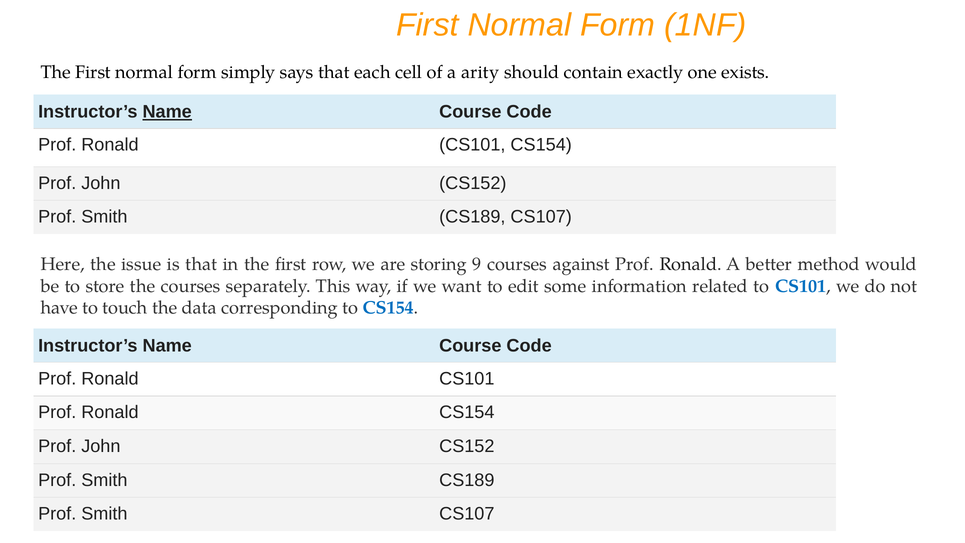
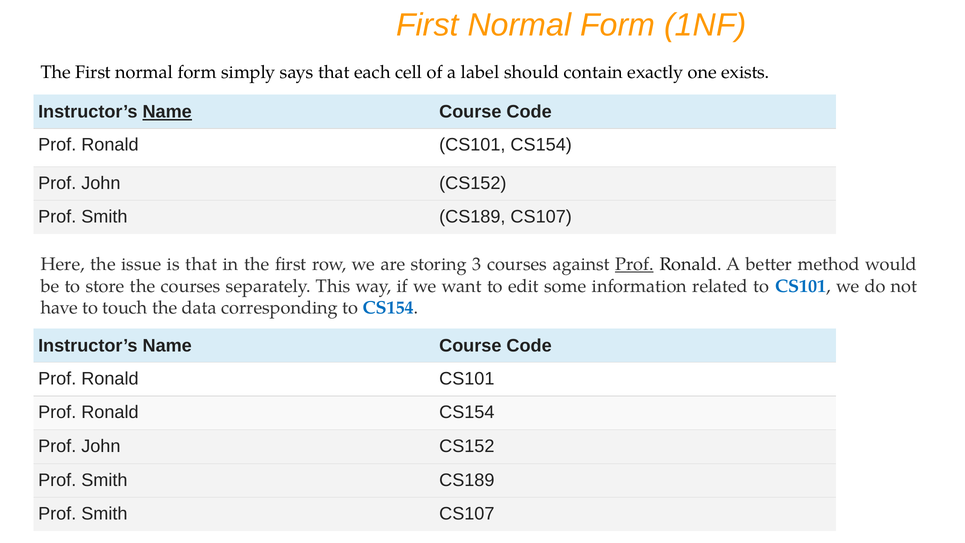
arity: arity -> label (480, 72)
9: 9 -> 3 (477, 264)
Prof underline: none -> present (634, 264)
